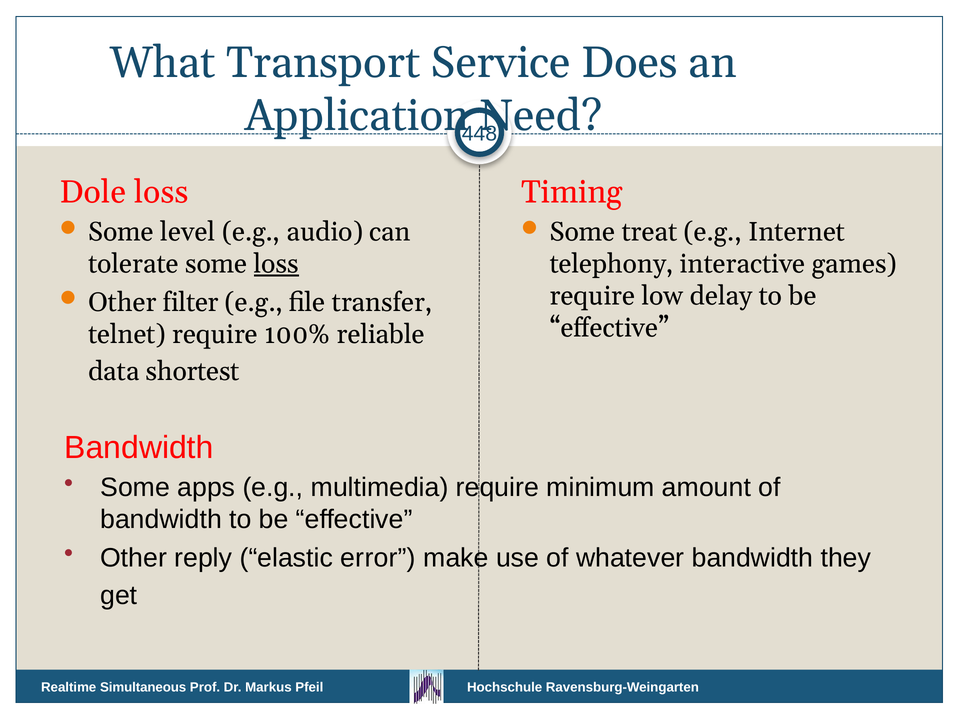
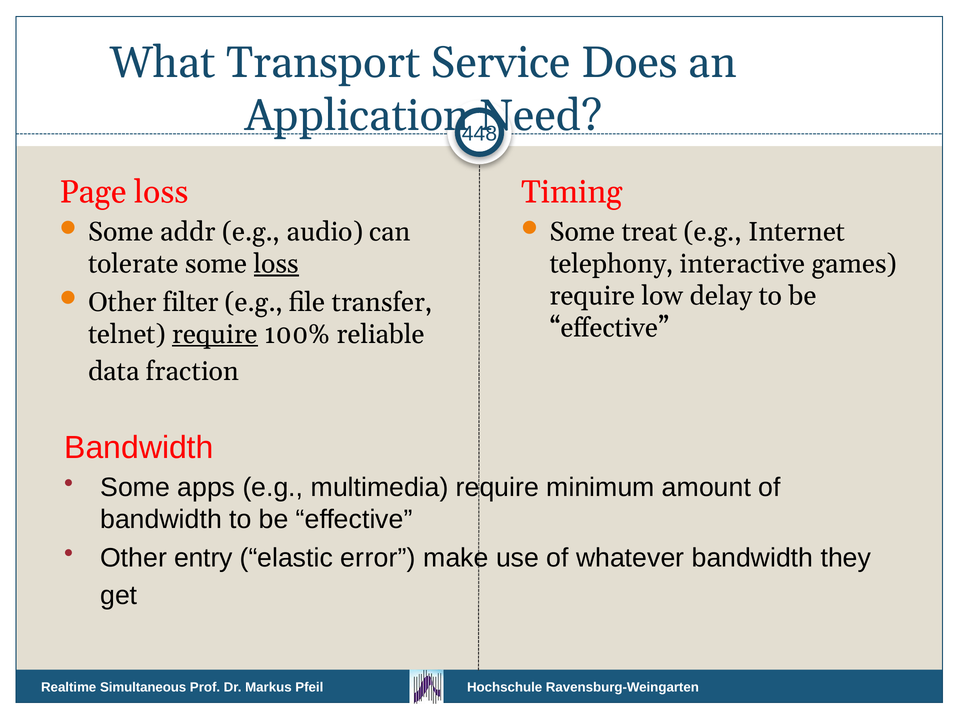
Dole: Dole -> Page (93, 192)
level: level -> addr (188, 232)
require underline: none -> present (215, 334)
shortest: shortest -> fraction (193, 372)
reply: reply -> entry (203, 558)
